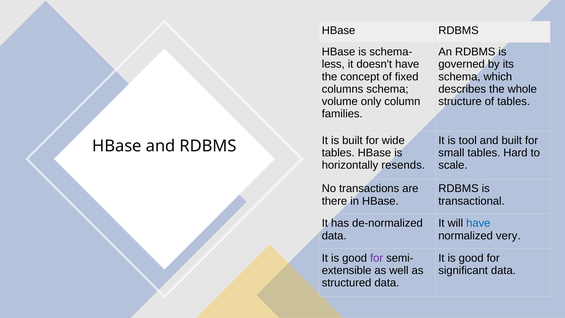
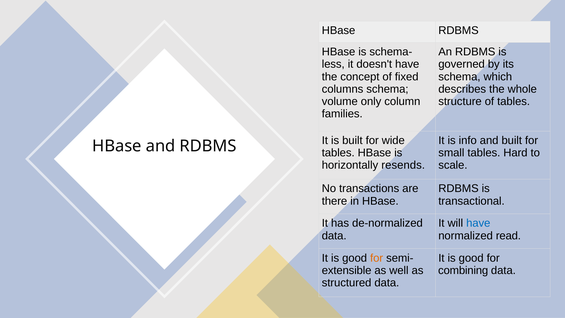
tool: tool -> info (468, 140)
very: very -> read (508, 236)
for colour: purple -> orange (377, 258)
significant: significant -> combining (463, 270)
